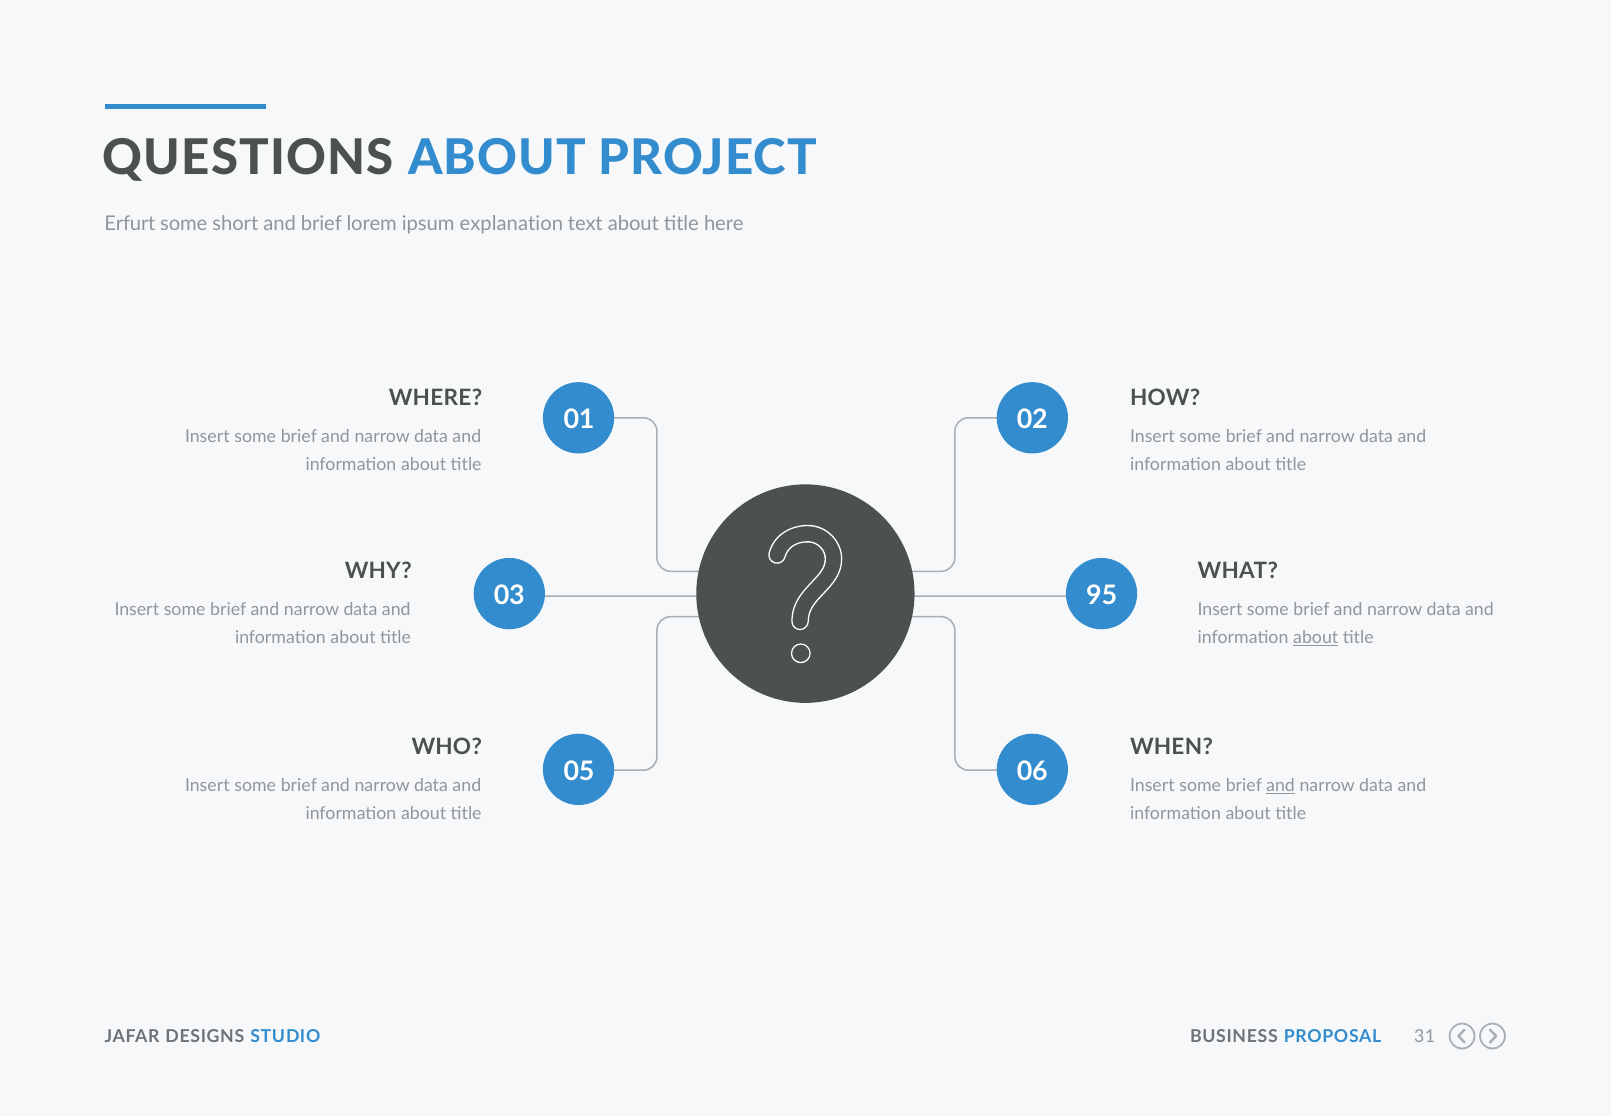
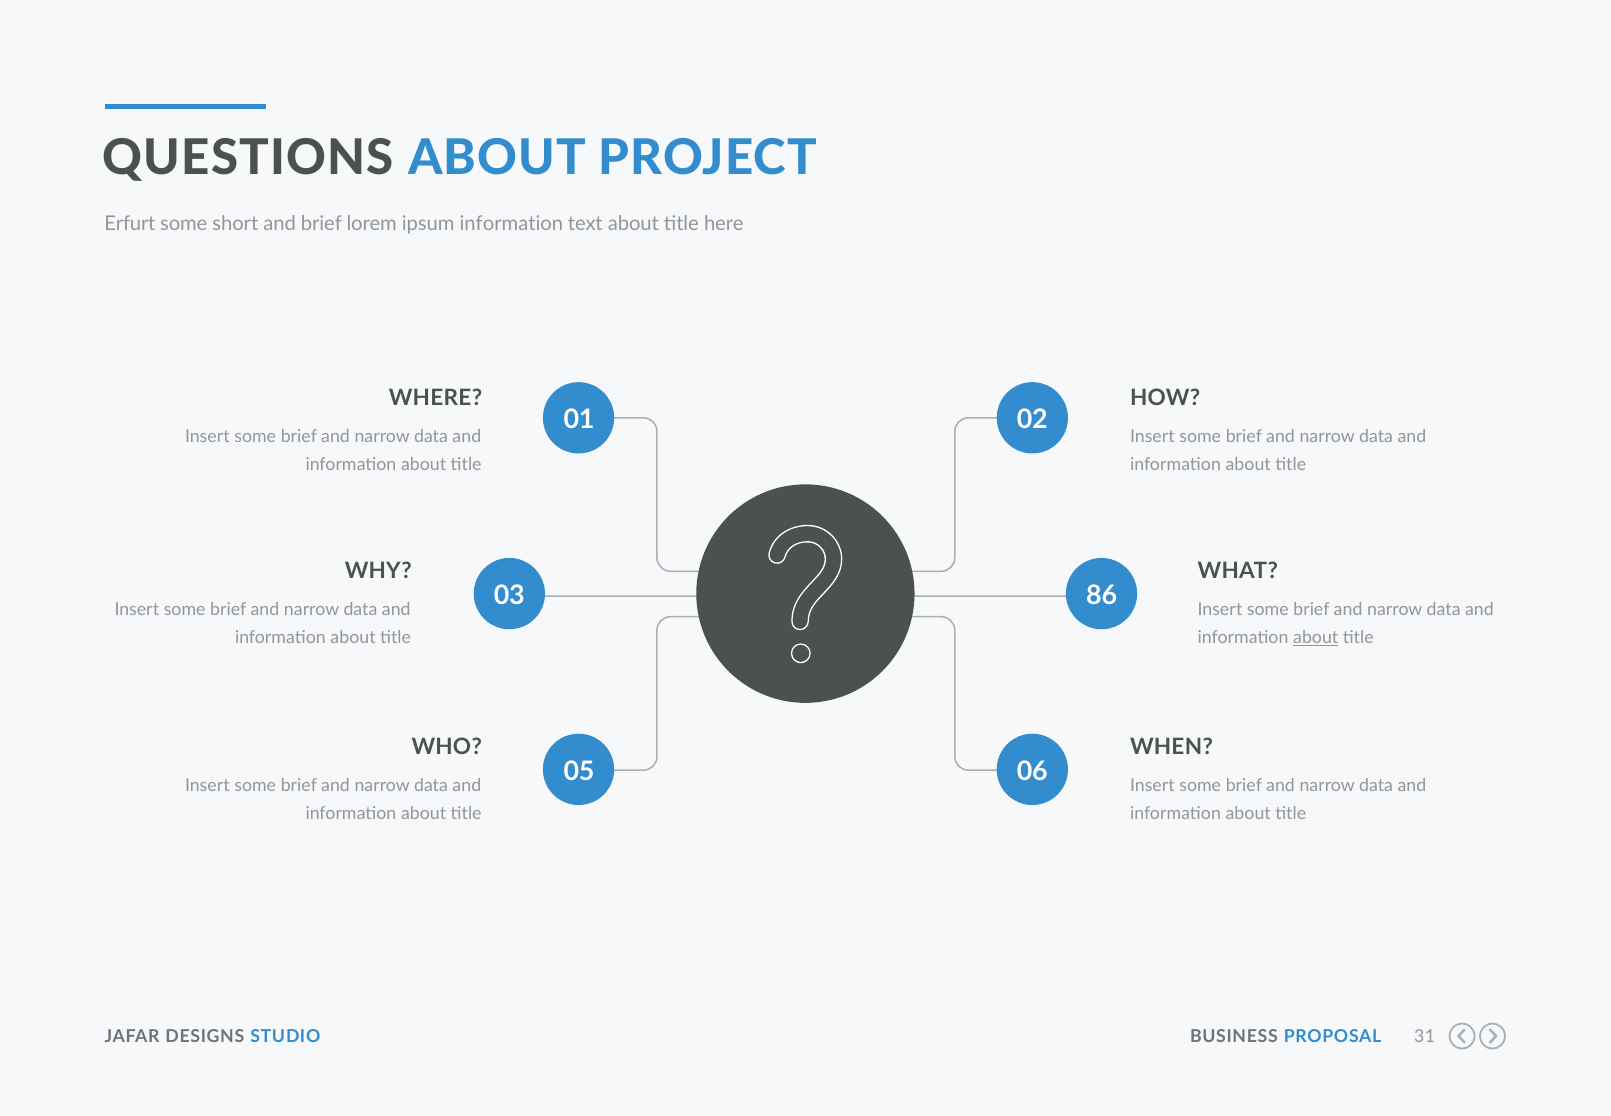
ipsum explanation: explanation -> information (511, 224)
95: 95 -> 86 (1102, 595)
and underline: present -> none (1281, 785)
